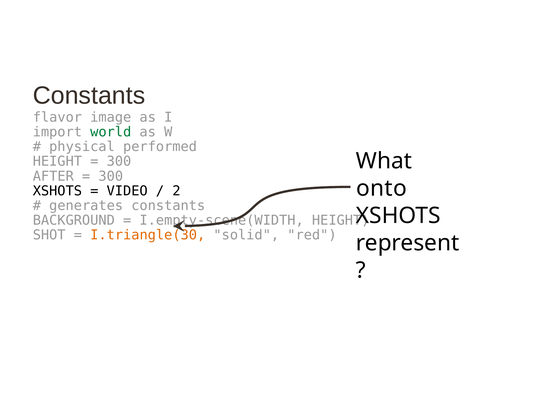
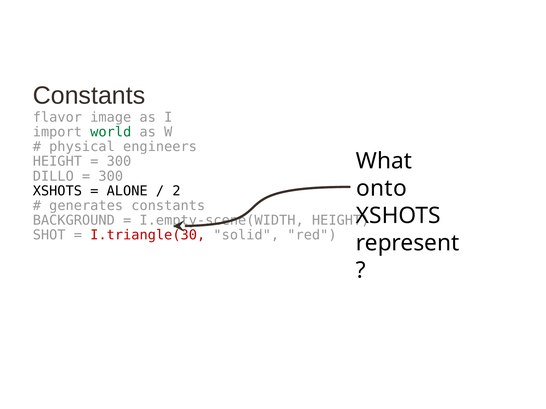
performed: performed -> engineers (160, 147)
AFTER: AFTER -> DILLO (53, 176)
VIDEO: VIDEO -> ALONE (127, 191)
I.triangle(30 colour: orange -> red (148, 235)
